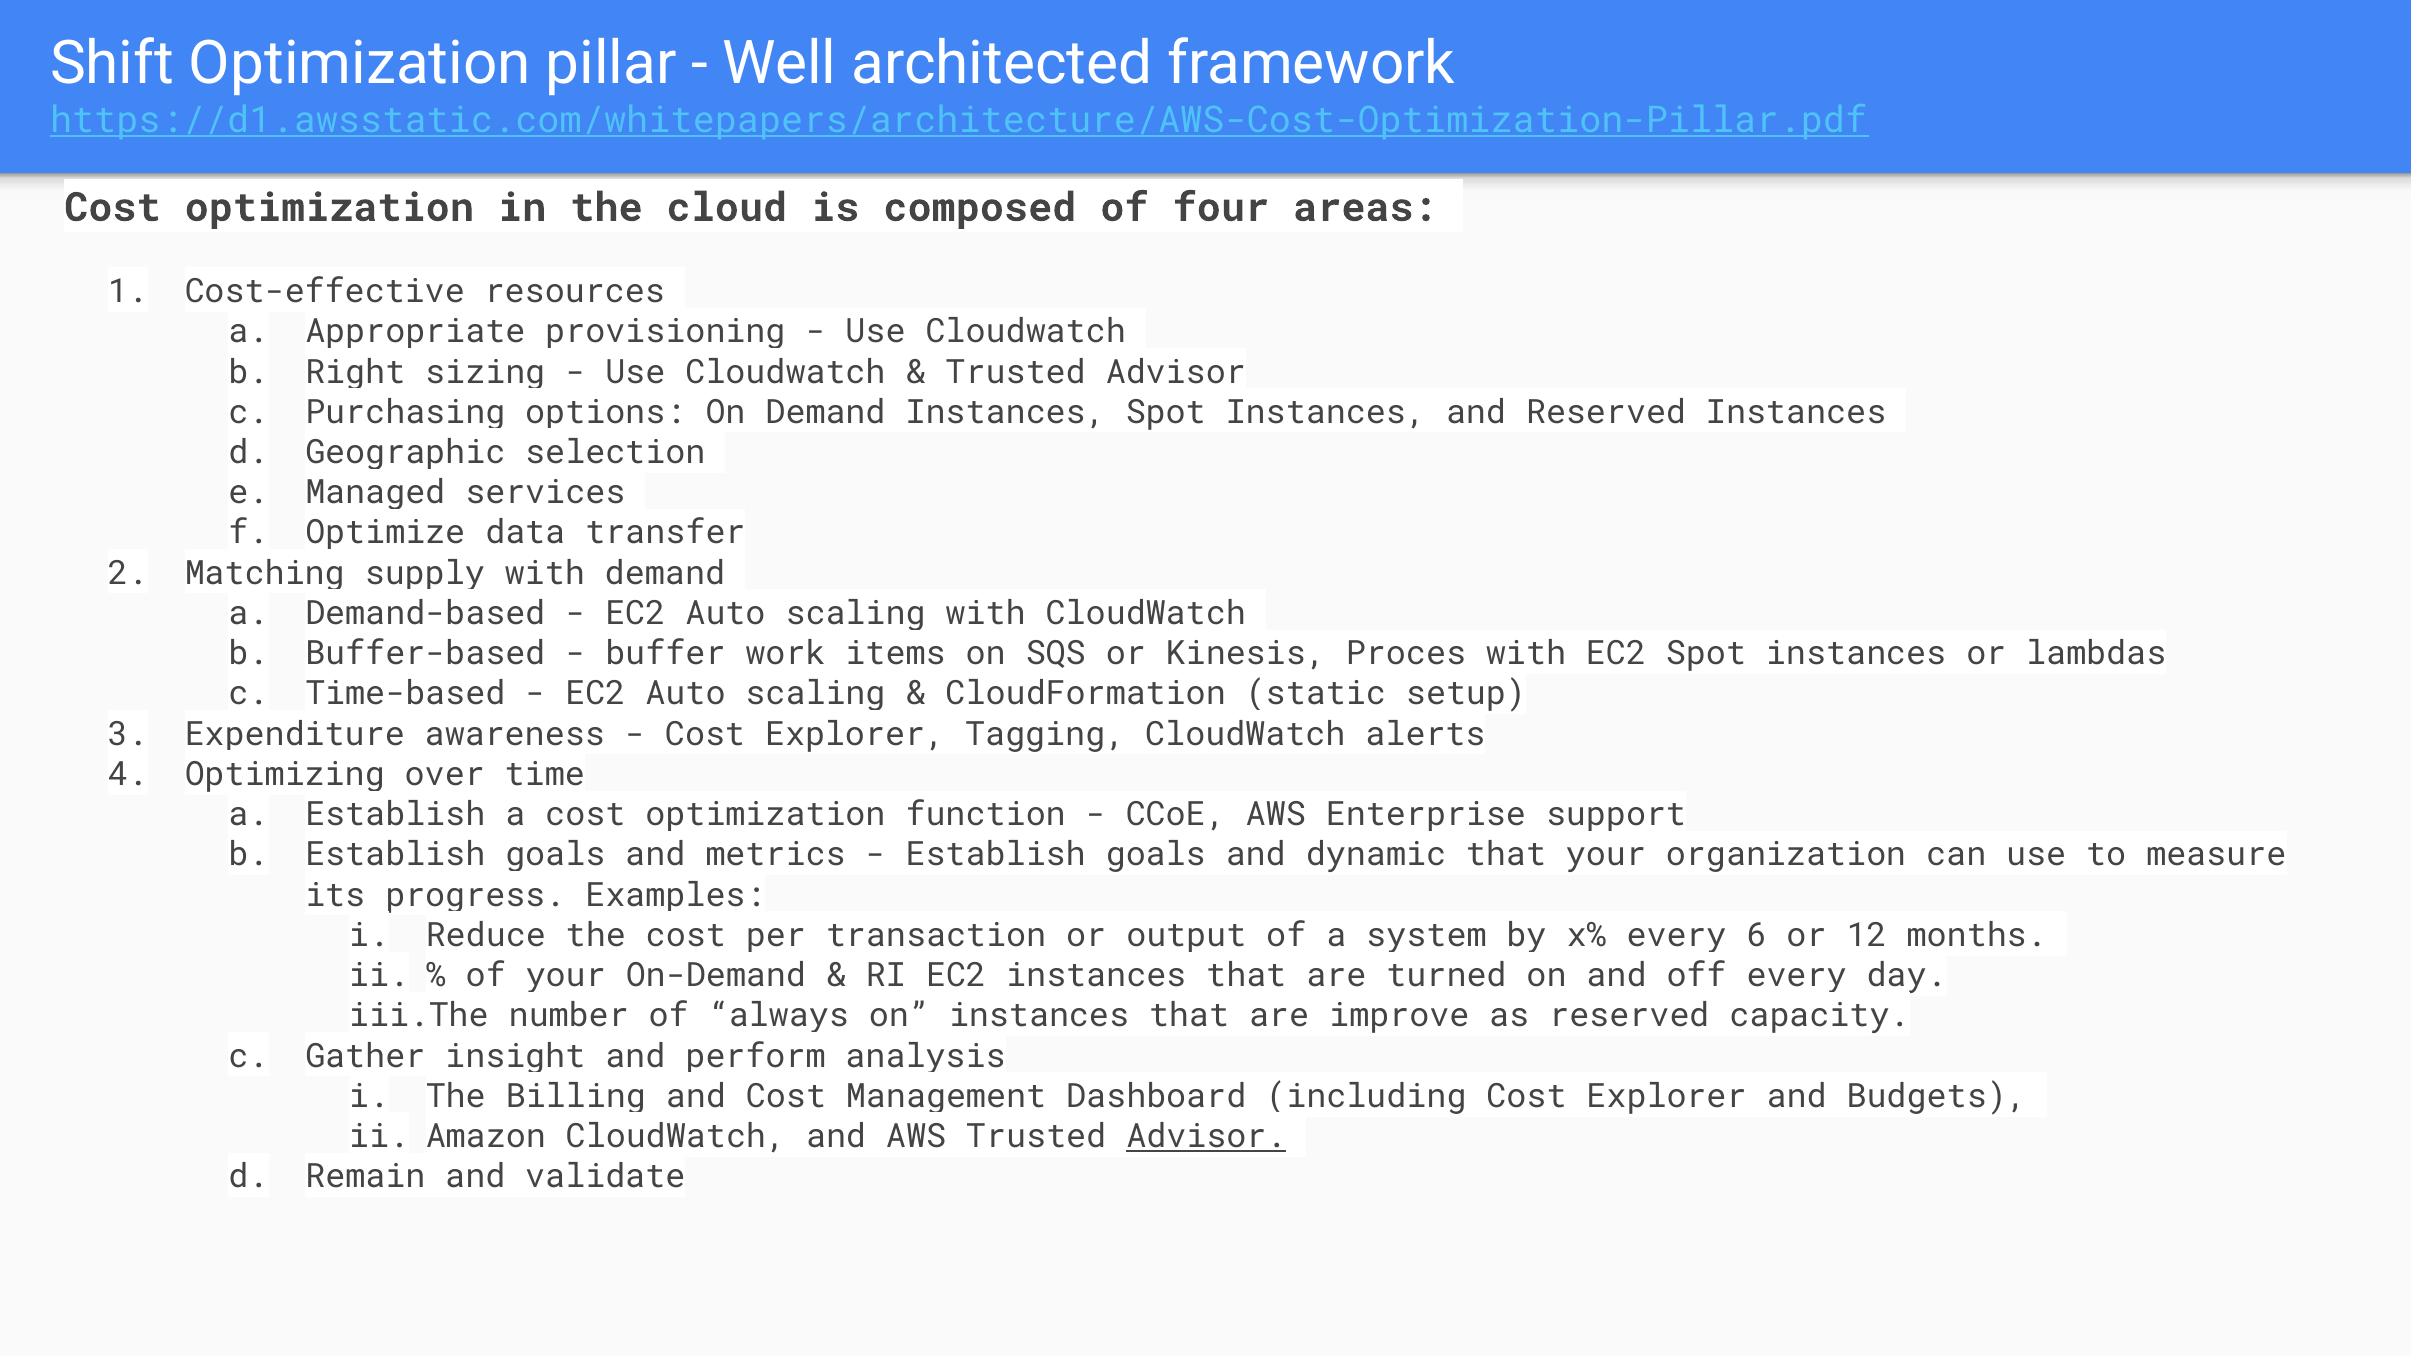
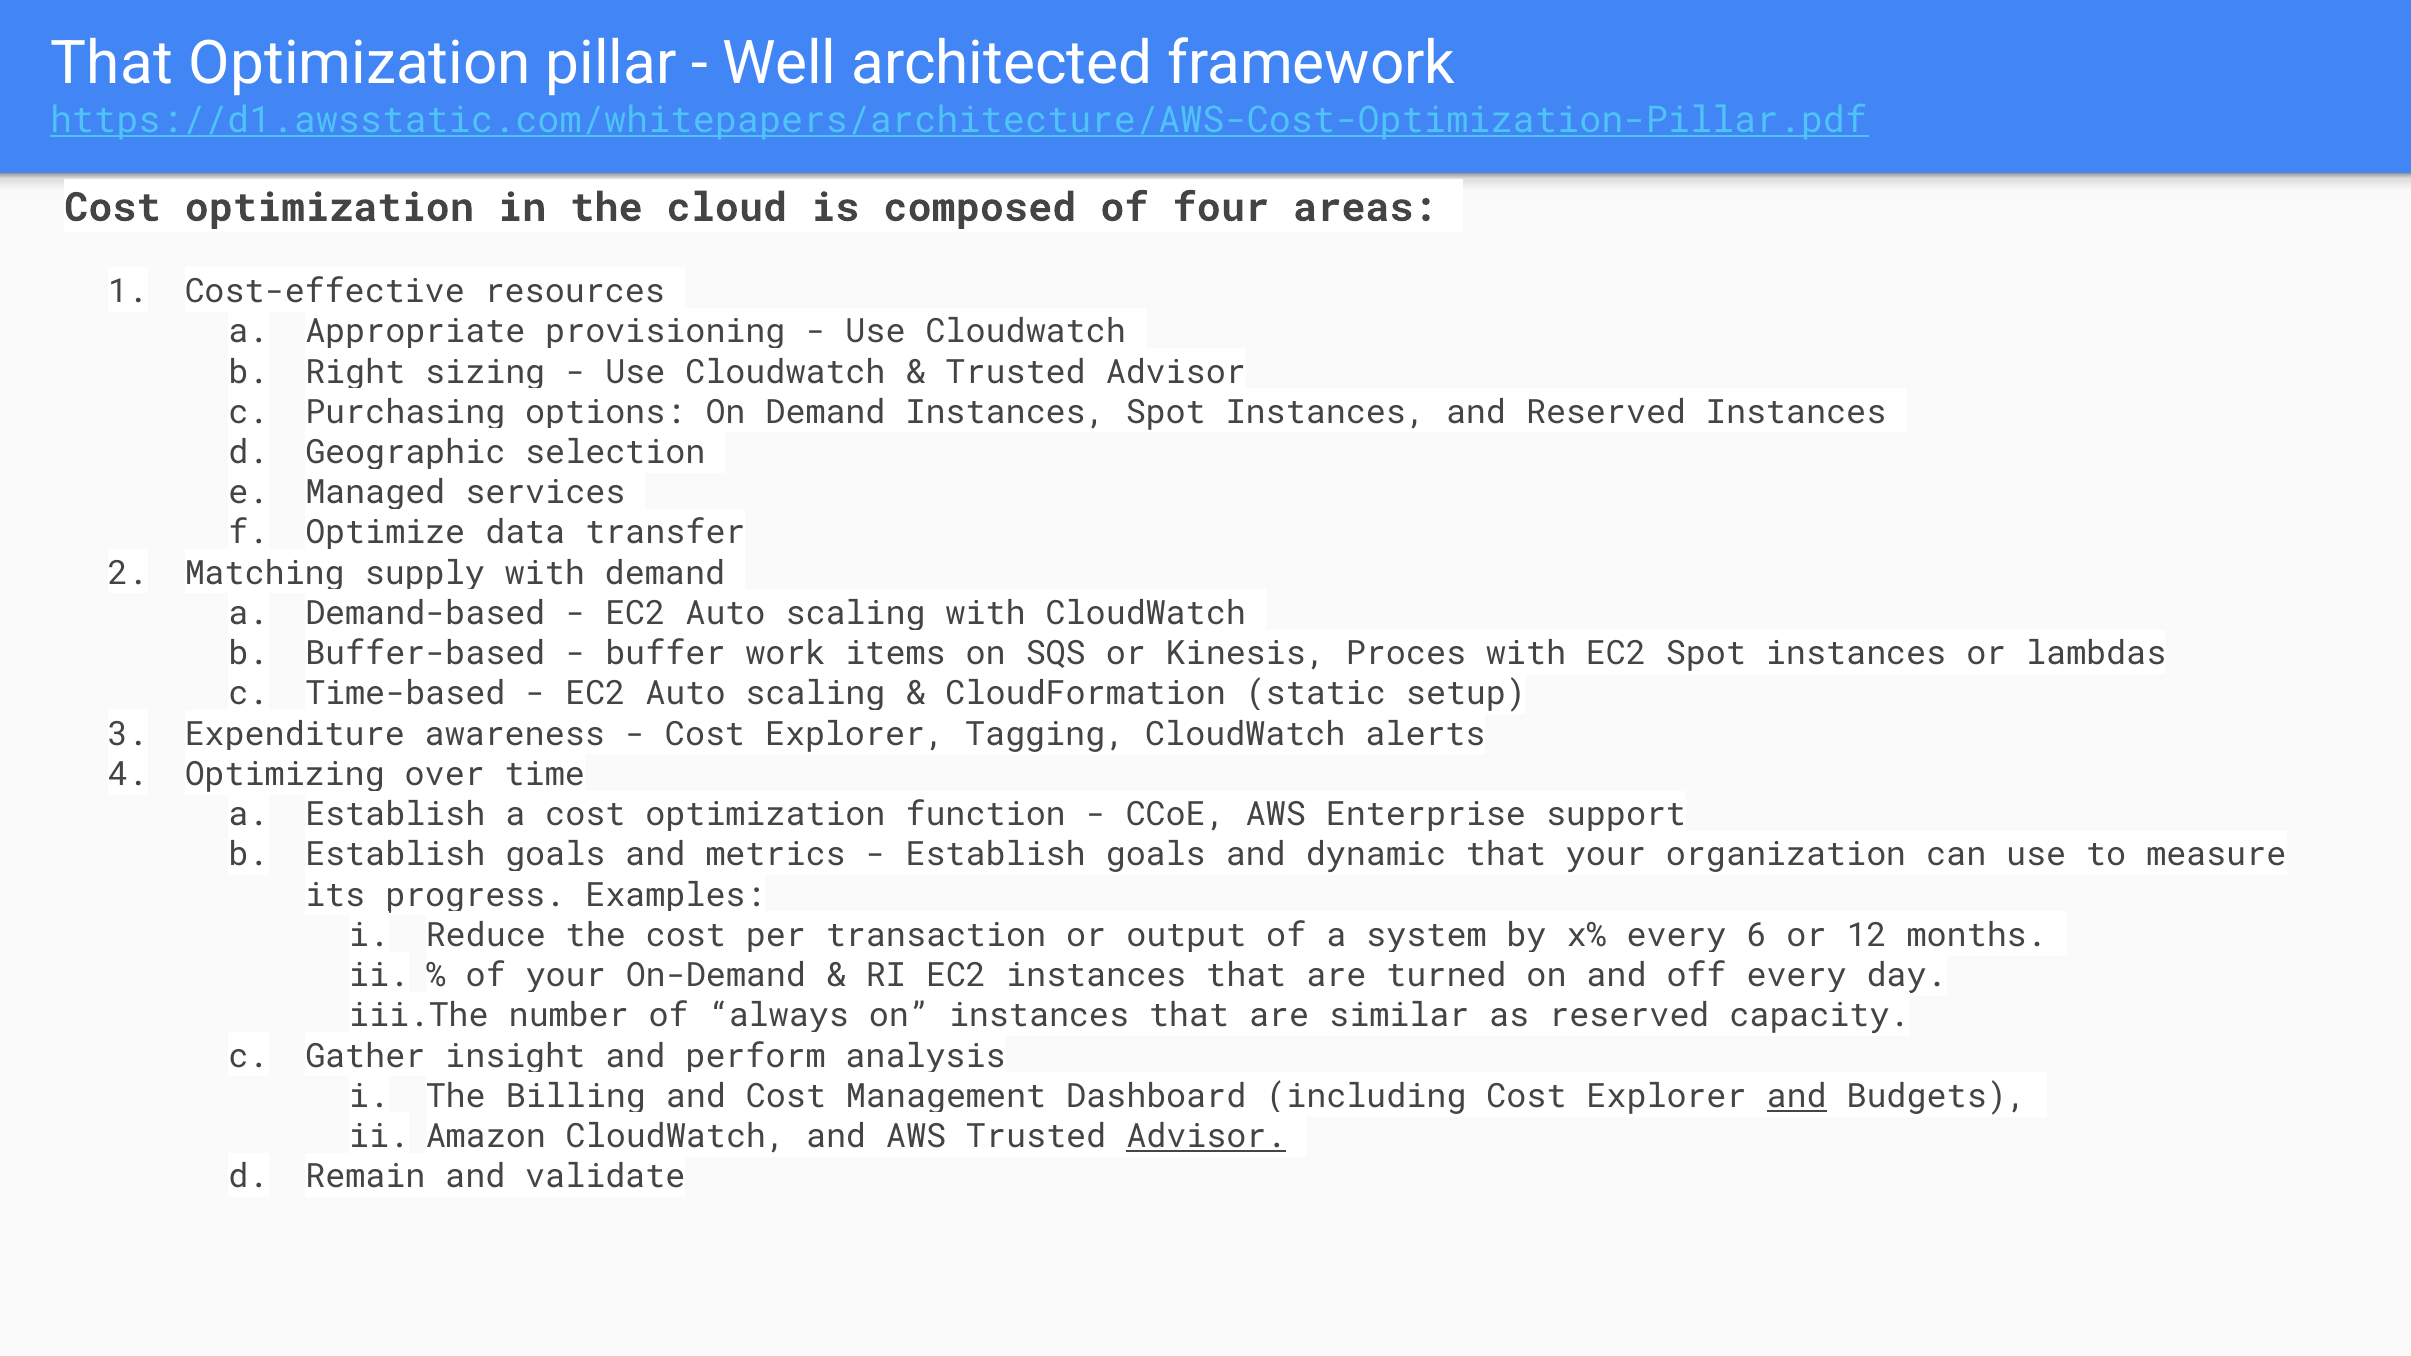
Shift: Shift -> That (112, 64)
improve: improve -> similar (1399, 1016)
and underline: none -> present (1797, 1096)
